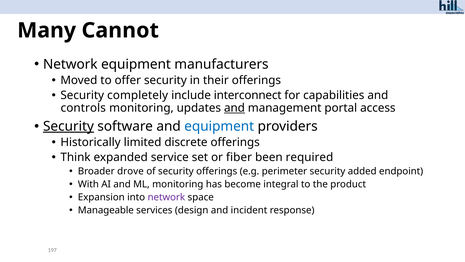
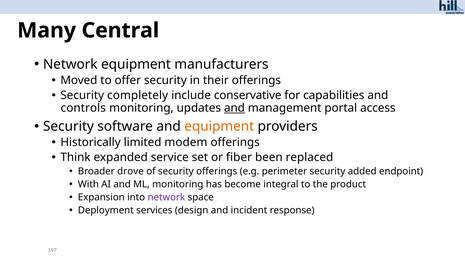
Cannot: Cannot -> Central (120, 30)
interconnect: interconnect -> conservative (248, 95)
Security underline: present -> none (68, 126)
equipment colour: blue -> orange (219, 126)
discrete: discrete -> modem (186, 142)
required: required -> replaced (309, 157)
Manageable: Manageable -> Deployment (106, 210)
